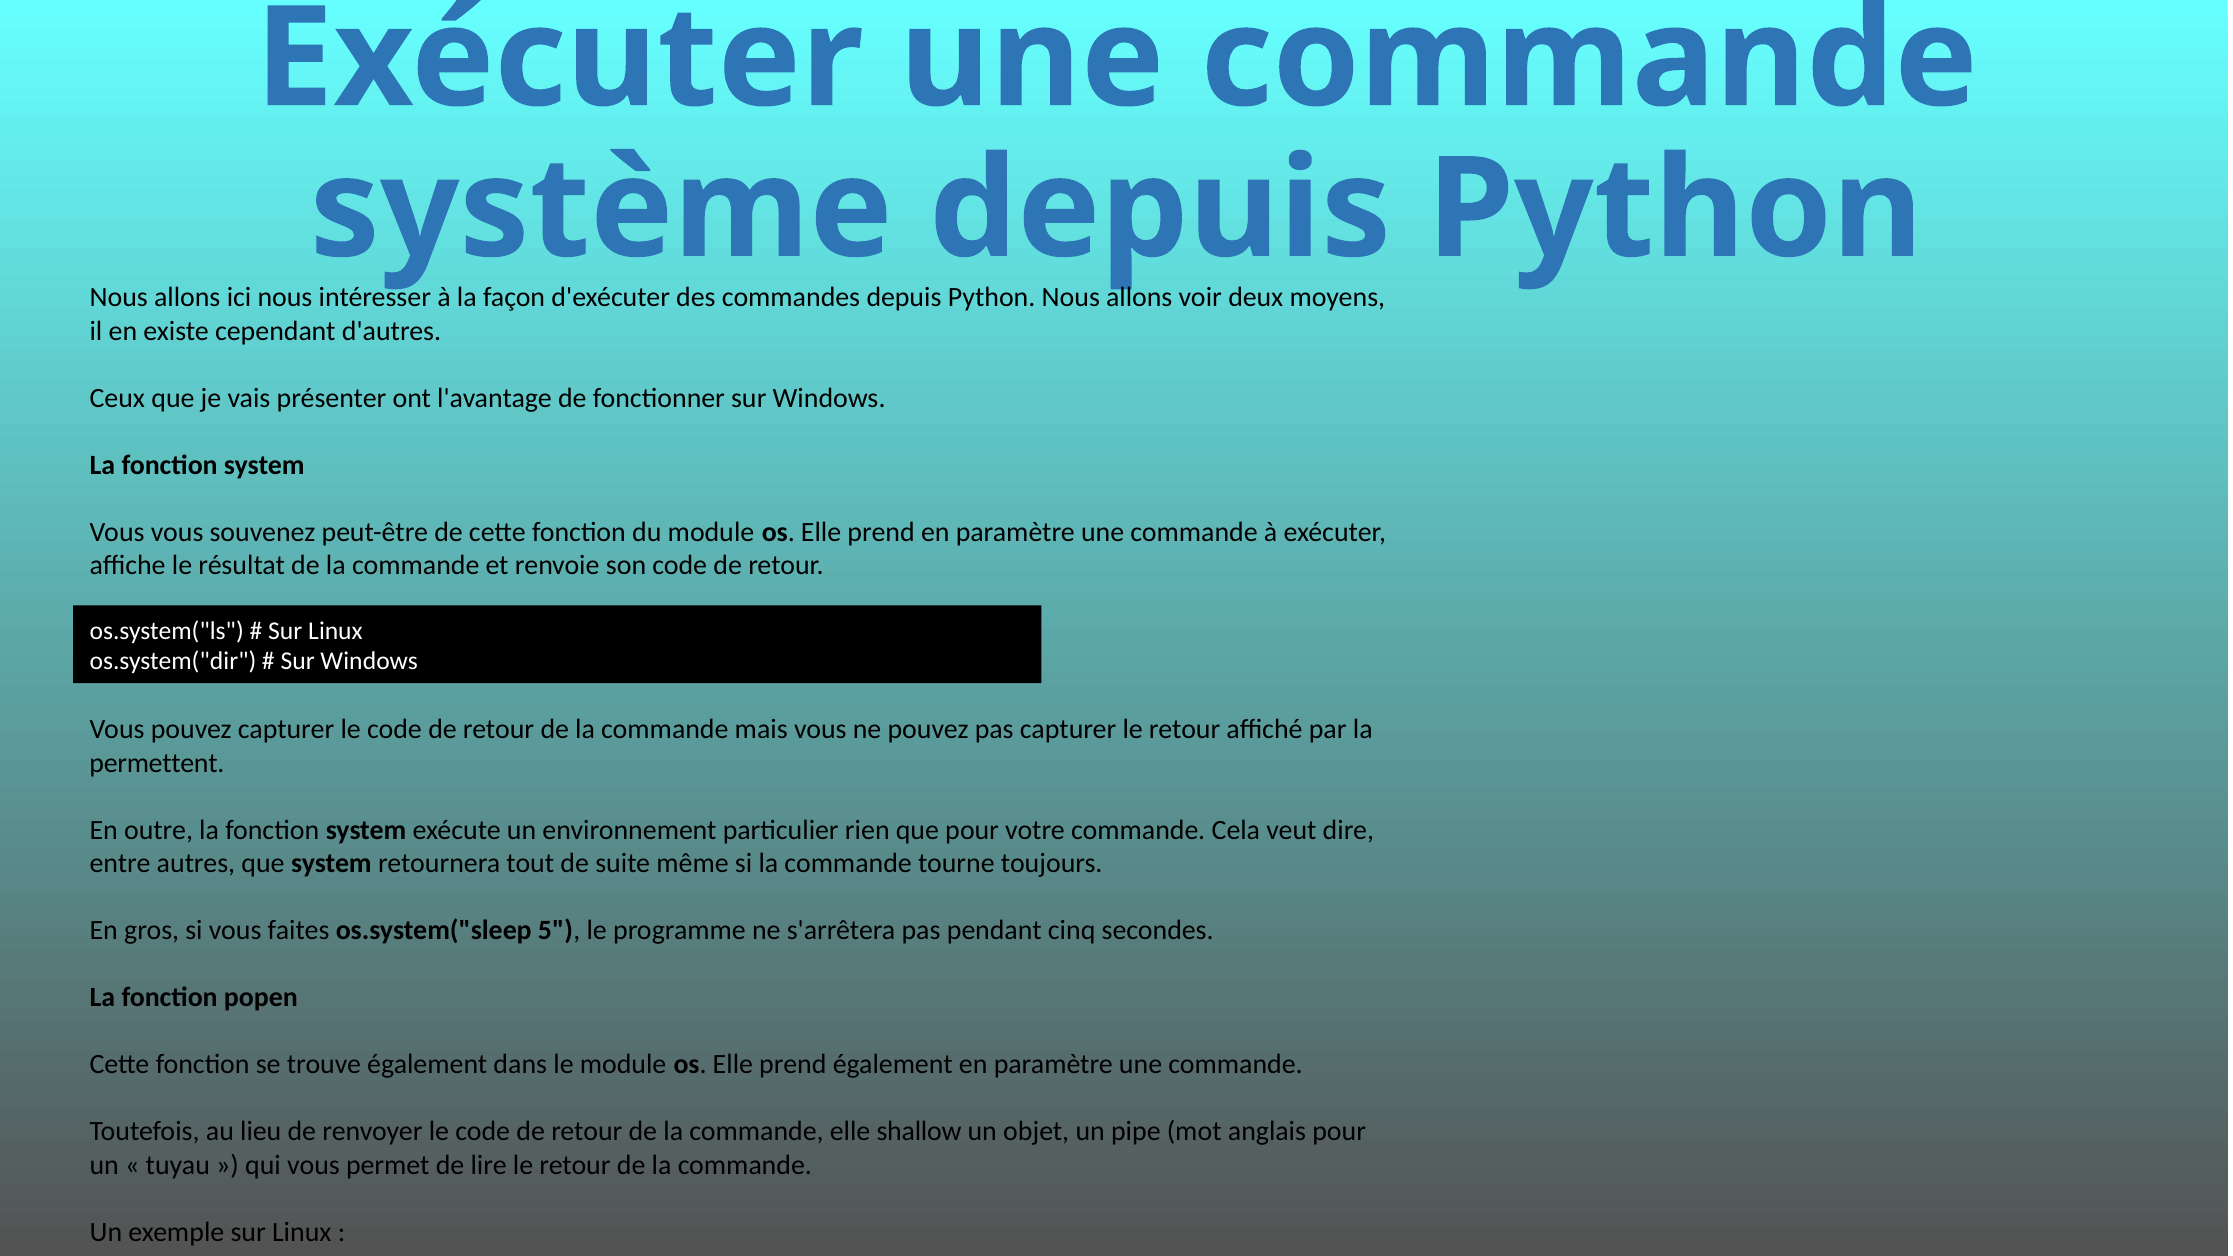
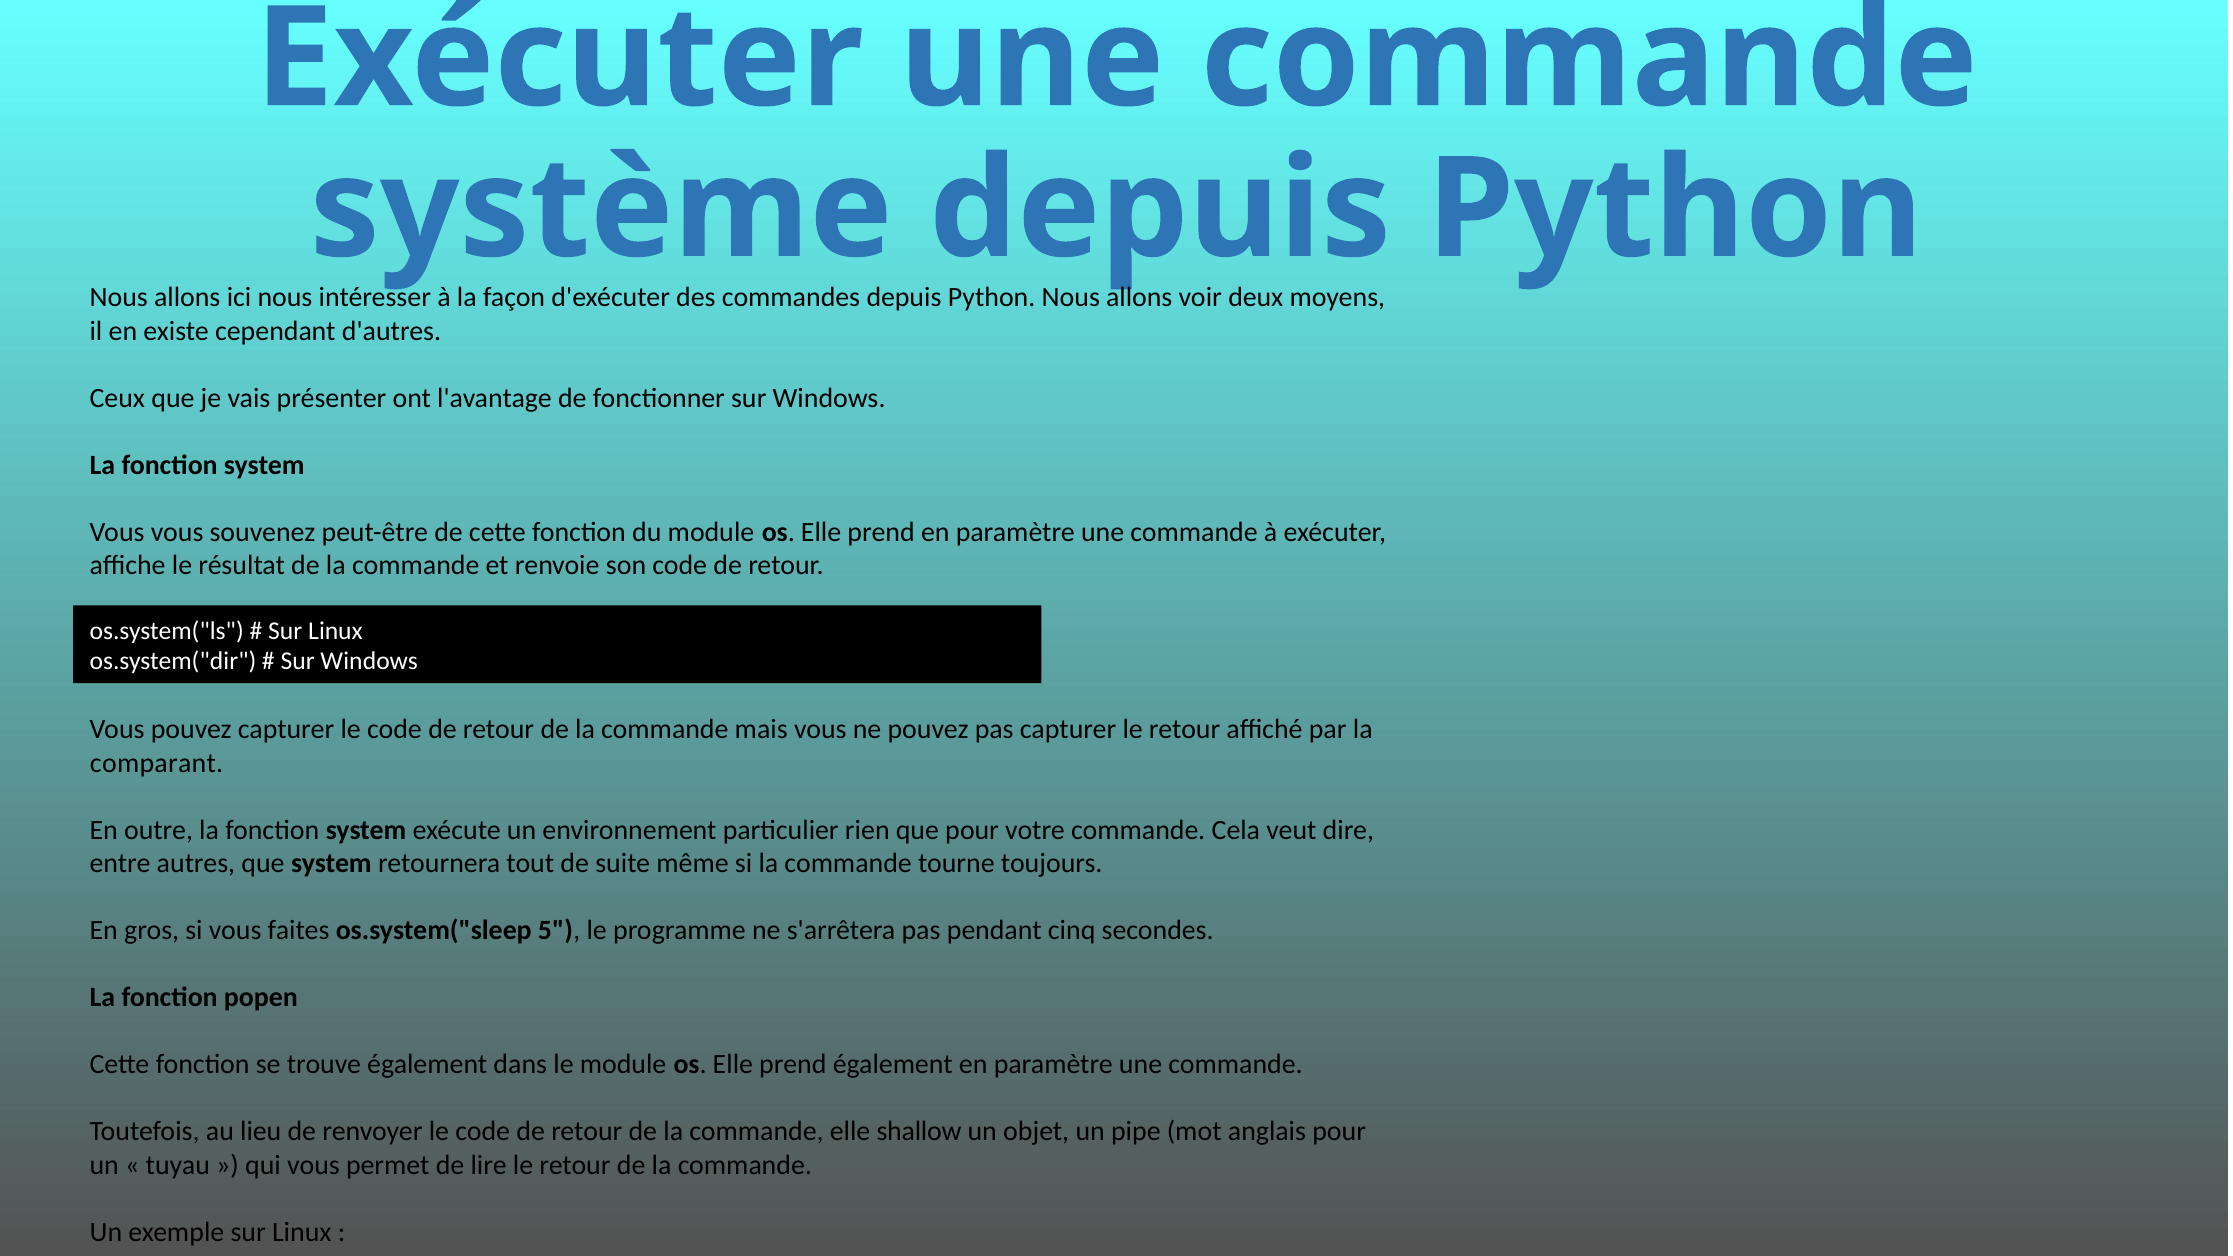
permettent: permettent -> comparant (157, 763)
